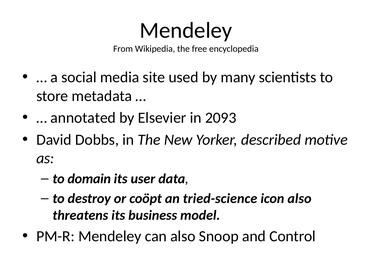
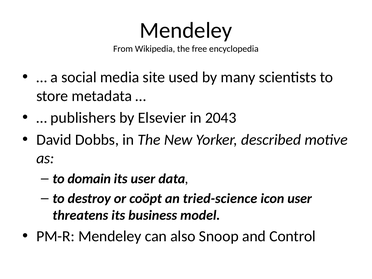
annotated: annotated -> publishers (83, 118)
2093: 2093 -> 2043 (221, 118)
icon also: also -> user (300, 198)
